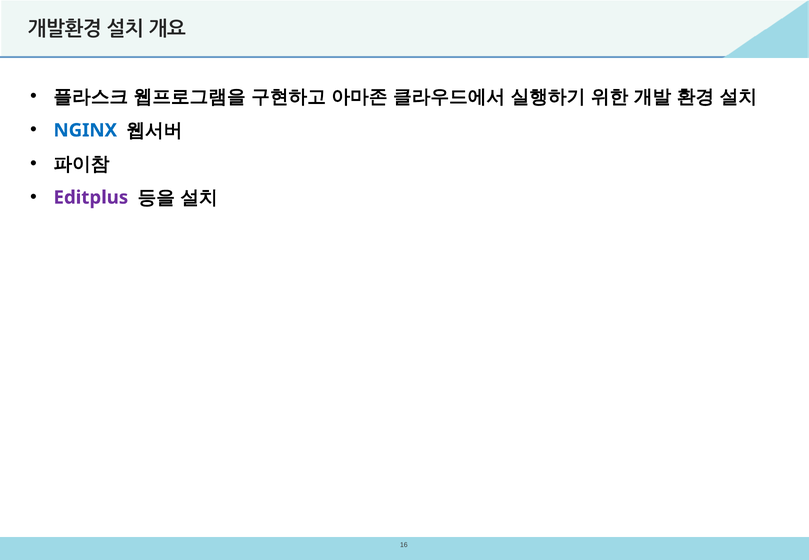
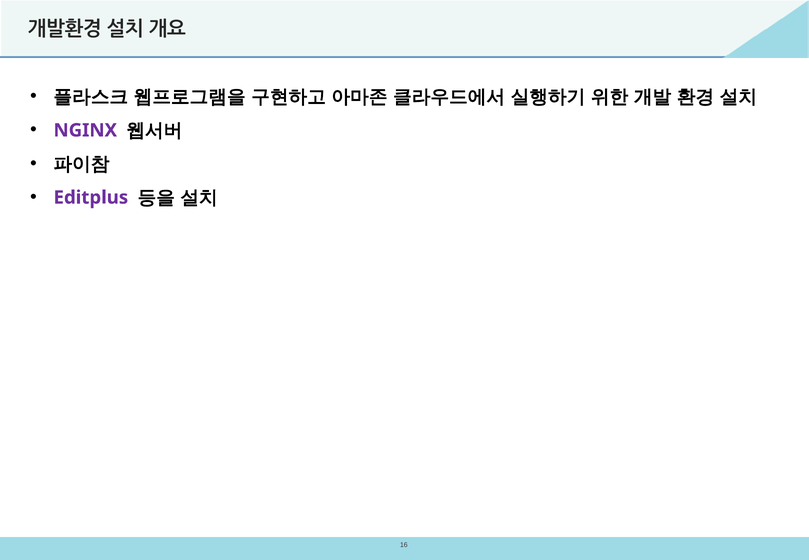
NGINX colour: blue -> purple (85, 130)
